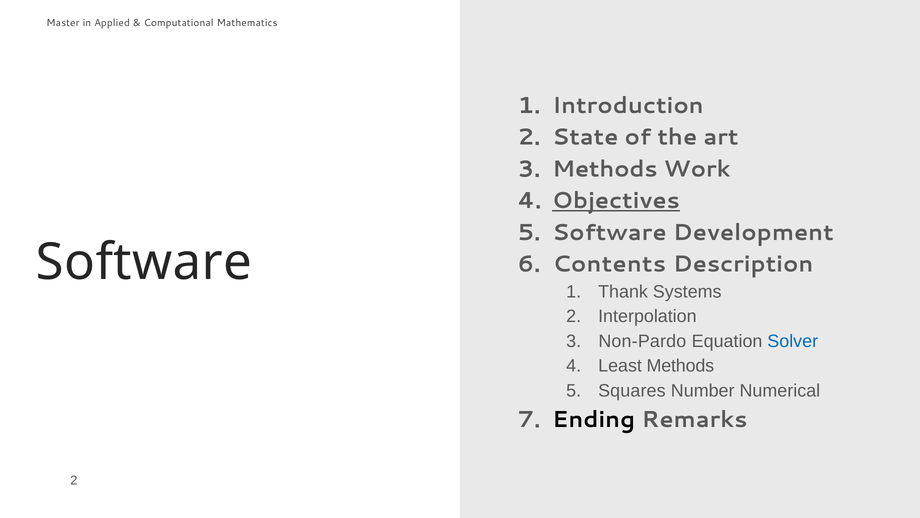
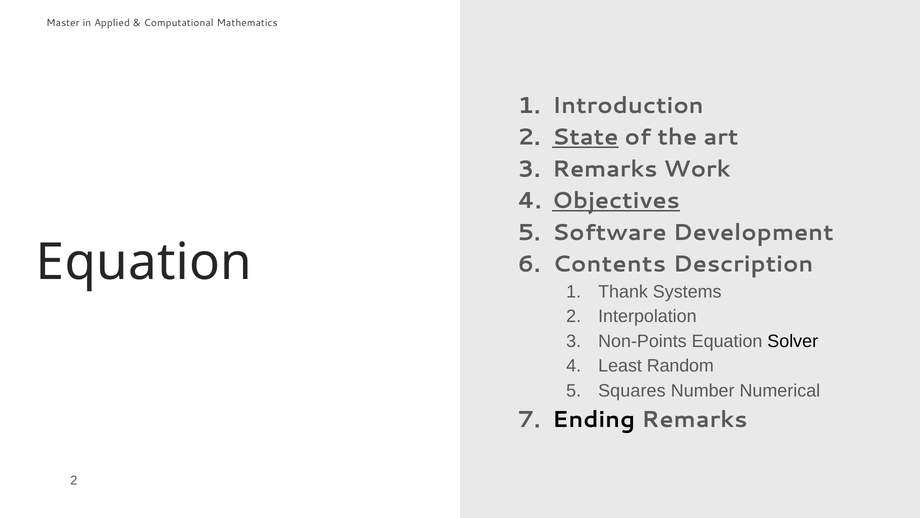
State underline: none -> present (585, 137)
Methods: Methods -> Remarks (605, 169)
Software: Software -> Equation (144, 262)
Non-Pardo: Non-Pardo -> Non-Points (642, 341)
Solver colour: blue -> black (793, 341)
Least Methods: Methods -> Random (680, 366)
